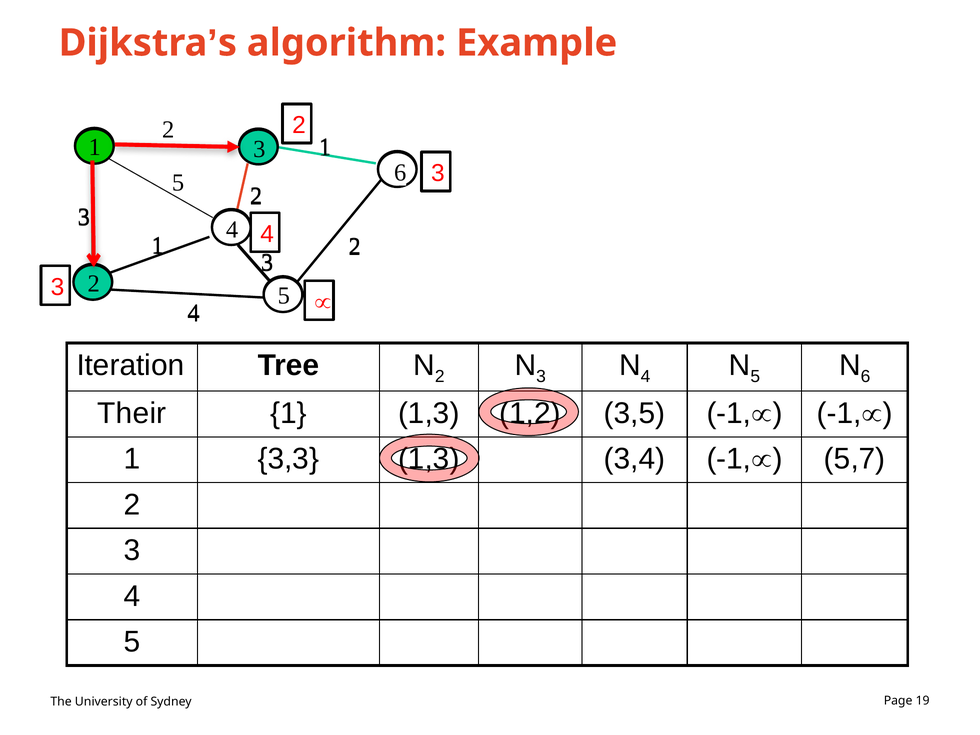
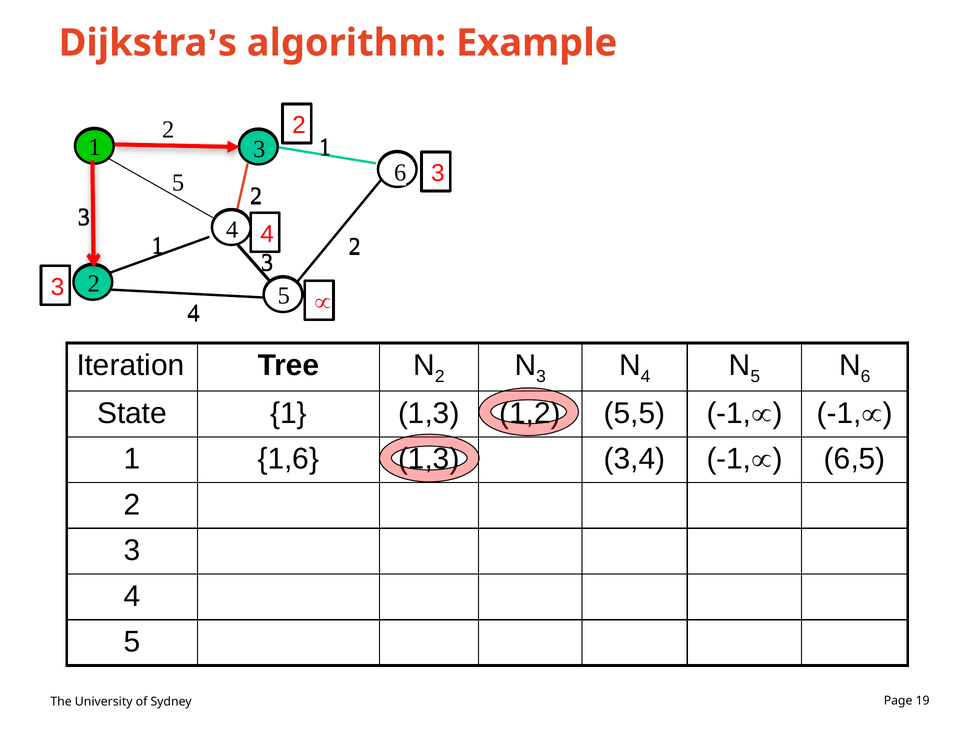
Their: Their -> State (132, 413)
3,5: 3,5 -> 5,5 (635, 413)
3,3: 3,3 -> 1,6 (288, 459)
5,7: 5,7 -> 6,5 (855, 459)
